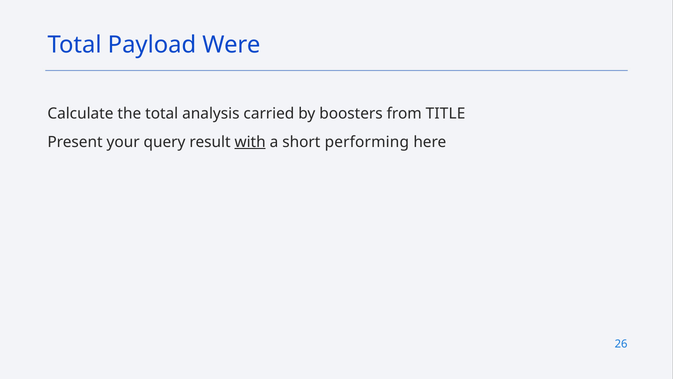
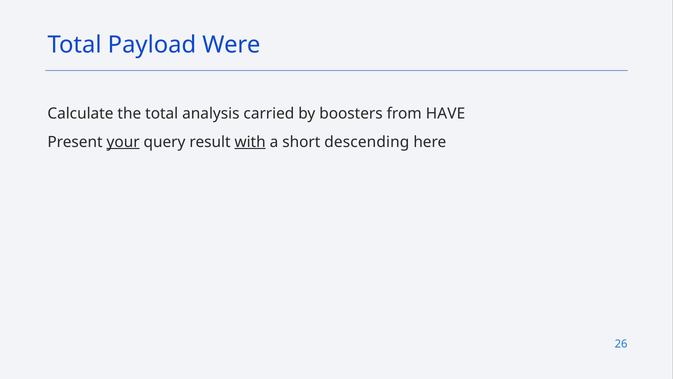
TITLE: TITLE -> HAVE (446, 114)
your underline: none -> present (123, 142)
performing: performing -> descending (367, 142)
